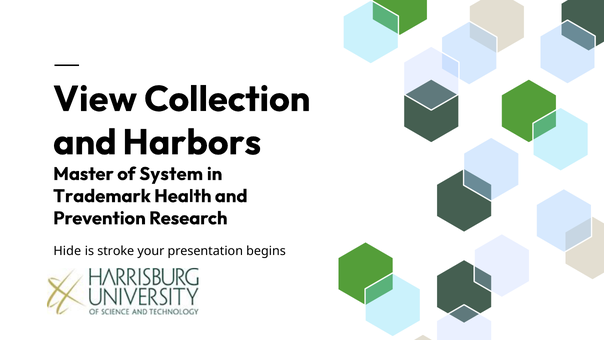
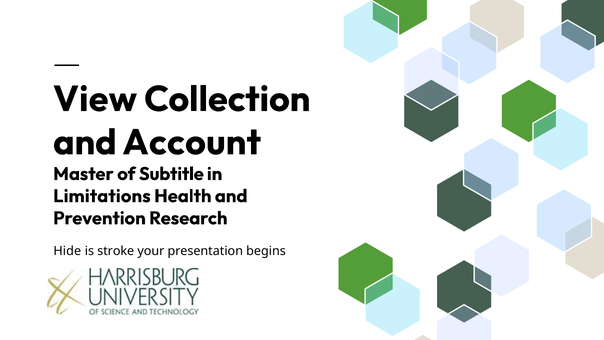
Harbors: Harbors -> Account (192, 142)
System: System -> Subtitle (171, 174)
Trademark: Trademark -> Limitations (102, 196)
